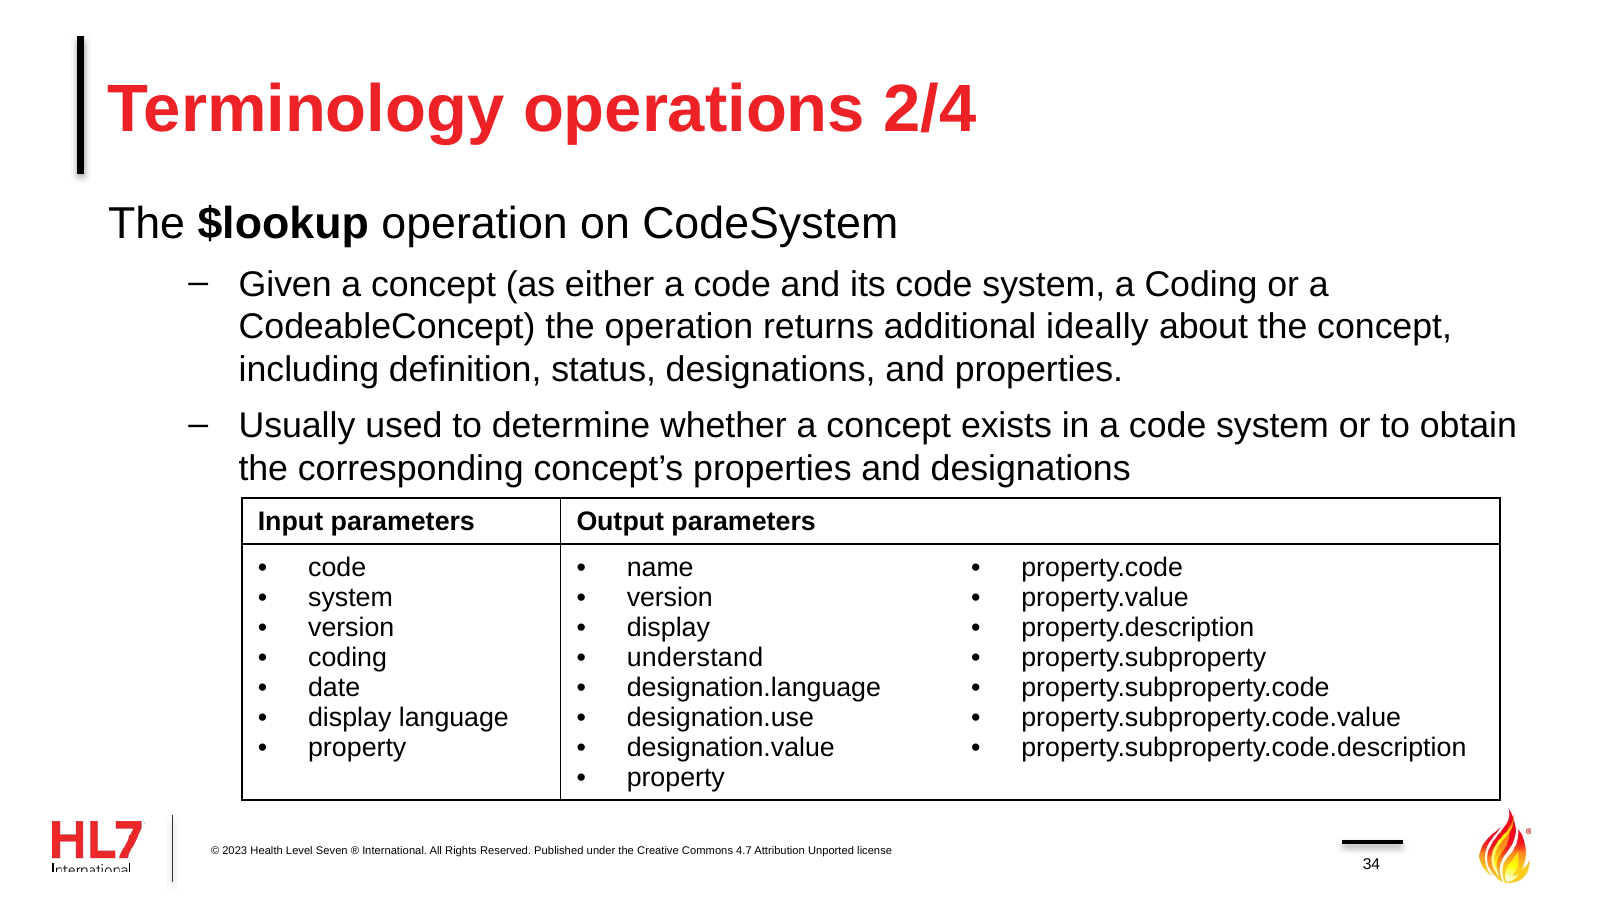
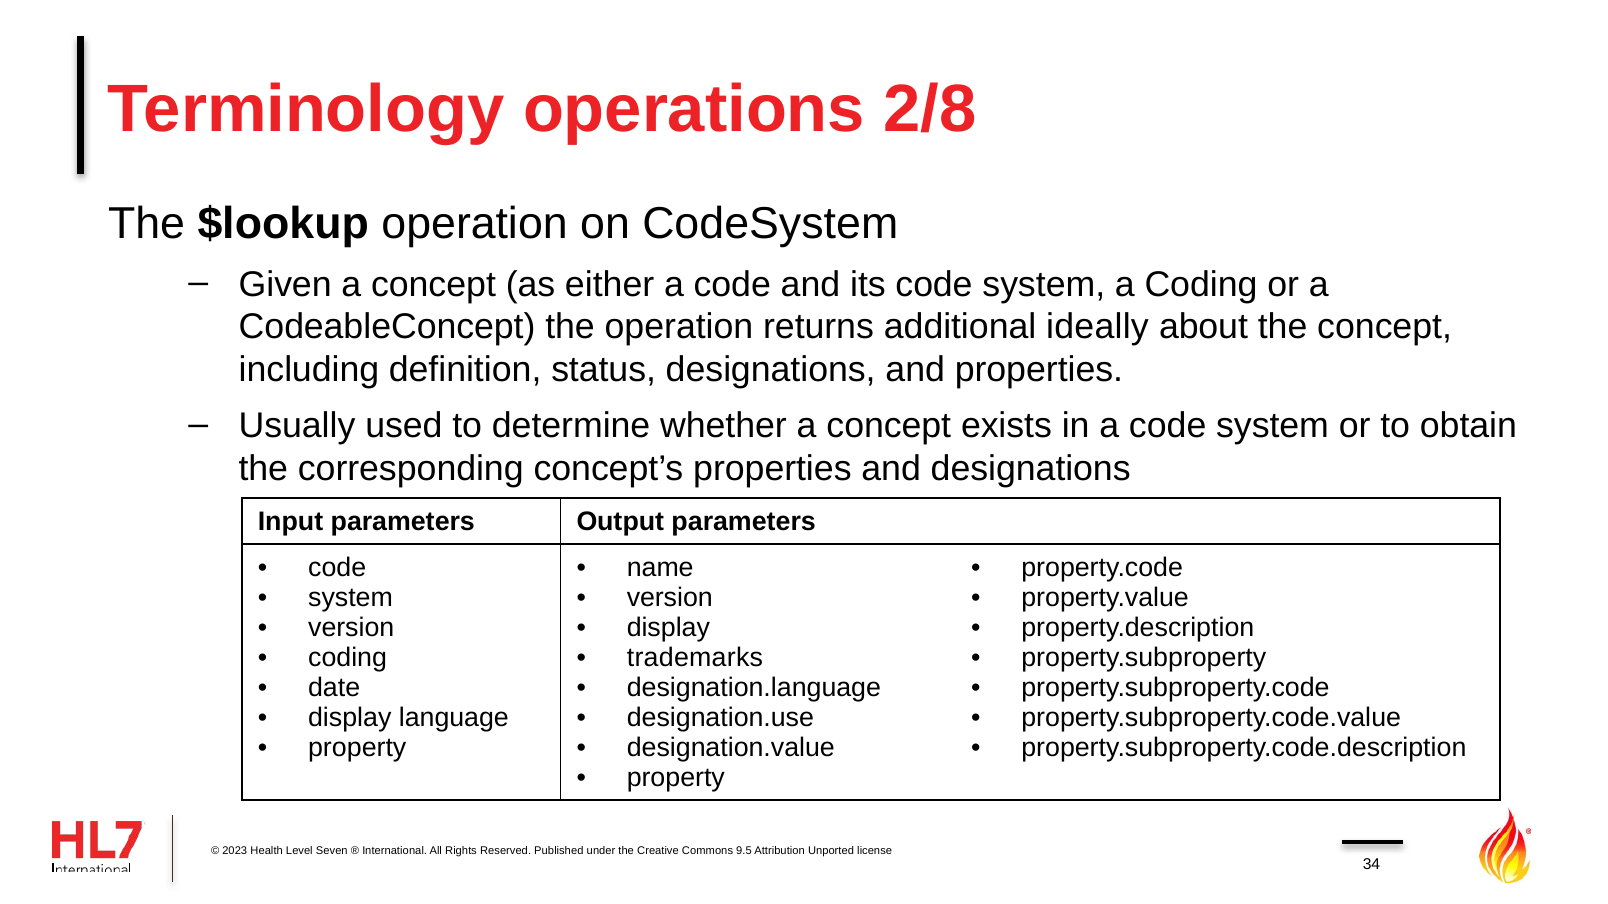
2/4: 2/4 -> 2/8 (930, 110)
understand: understand -> trademarks (695, 658)
4.7: 4.7 -> 9.5 (744, 851)
